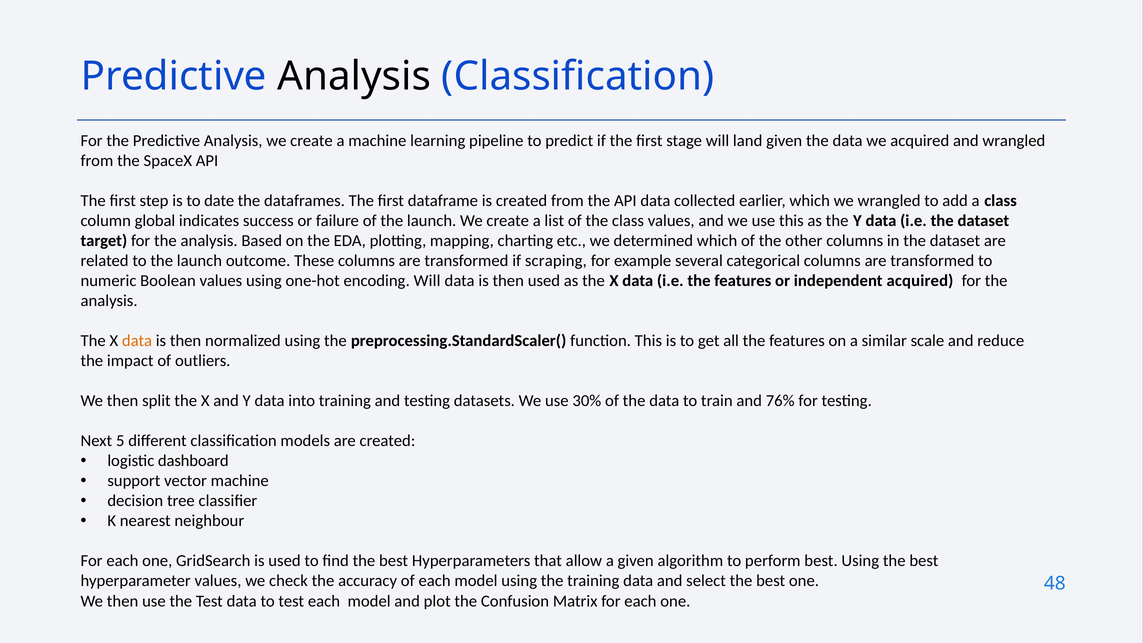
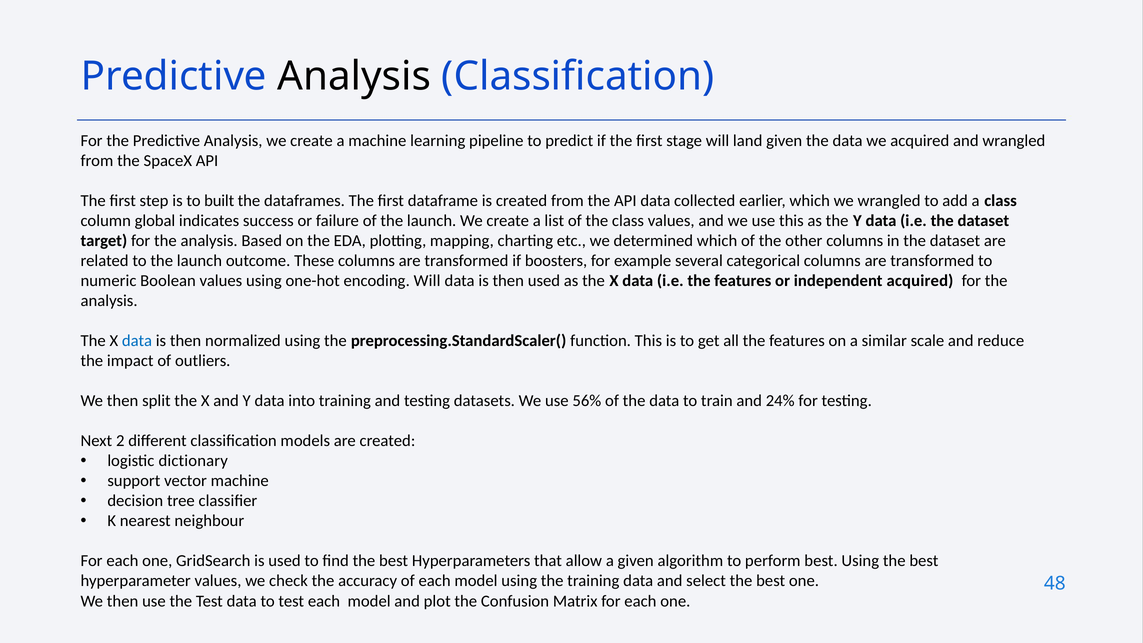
date: date -> built (219, 201)
scraping: scraping -> boosters (556, 261)
data colour: orange -> blue (137, 341)
30%: 30% -> 56% (587, 401)
76%: 76% -> 24% (780, 401)
5: 5 -> 2 (120, 441)
dashboard: dashboard -> dictionary (193, 461)
